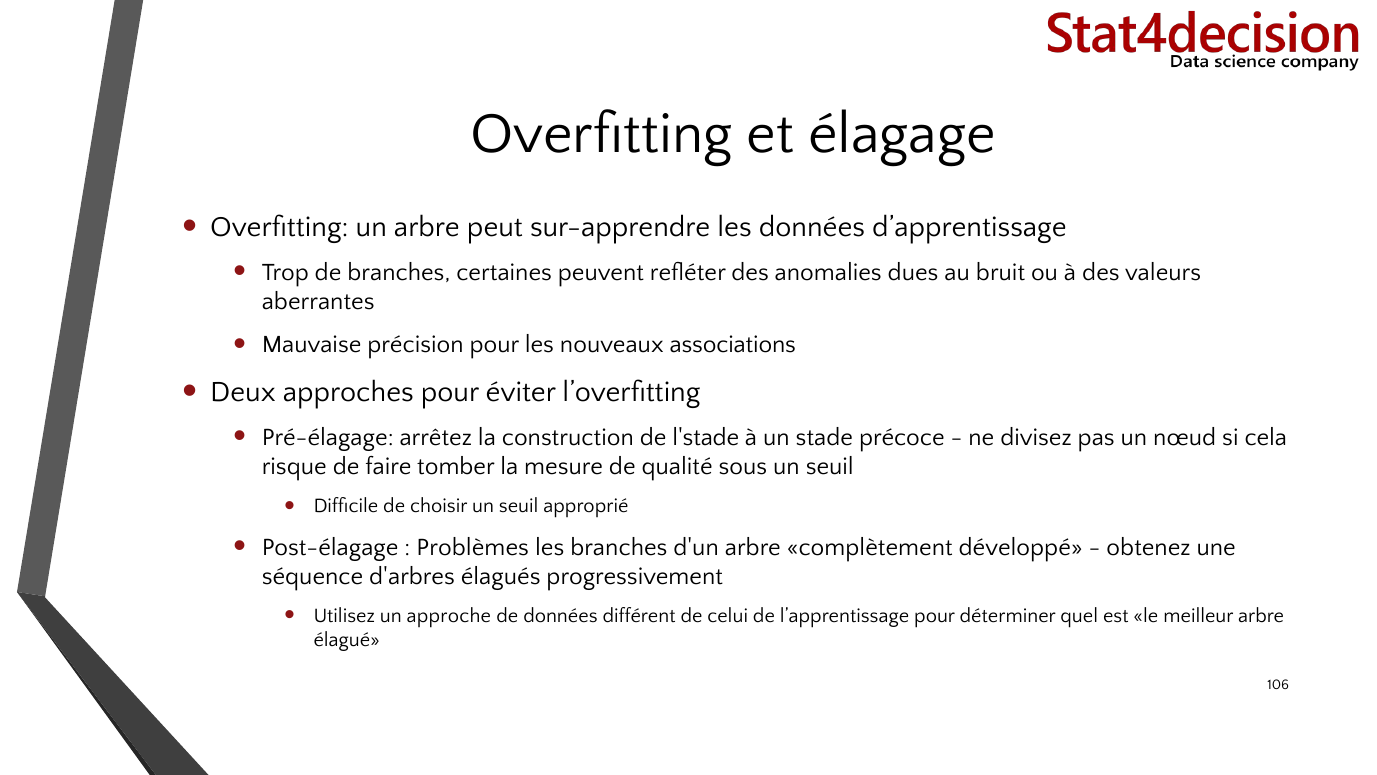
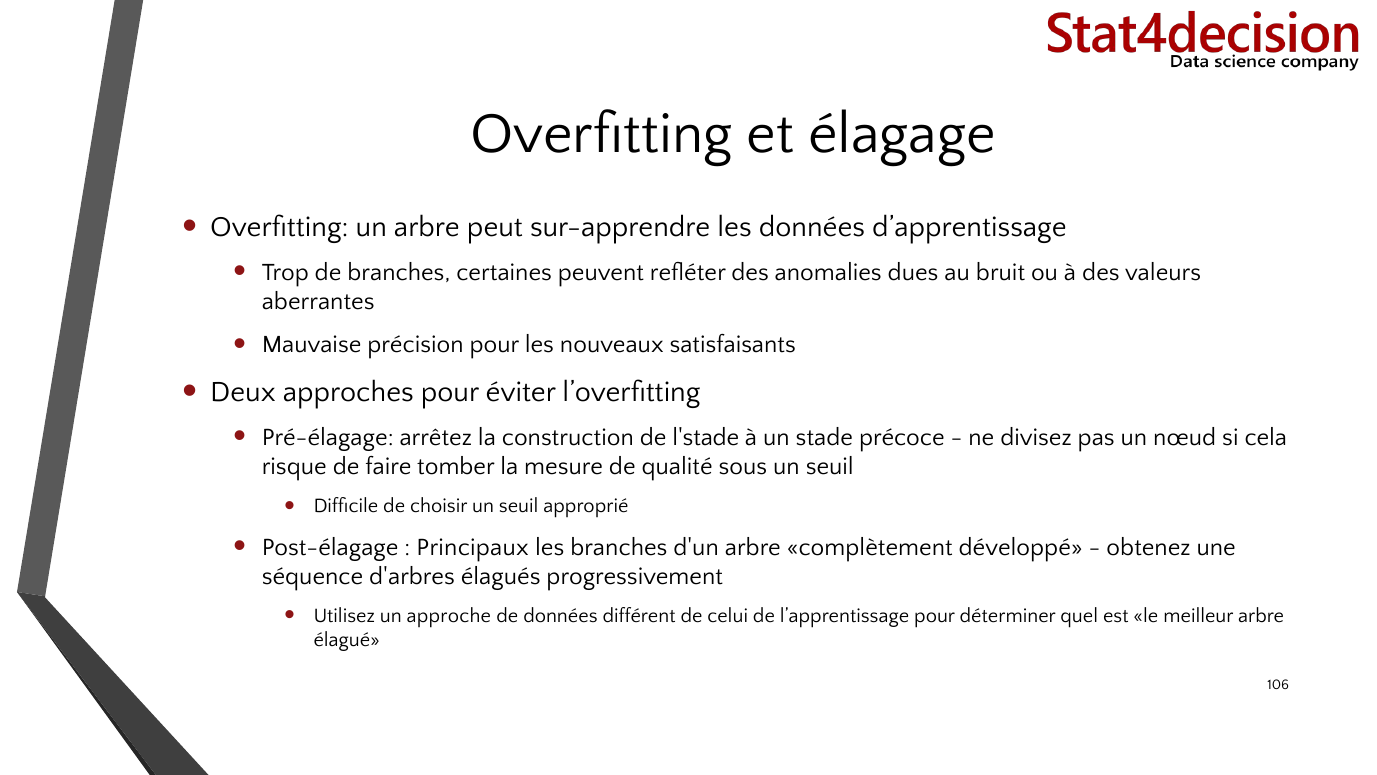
associations: associations -> satisfaisants (733, 345)
Problèmes: Problèmes -> Principaux (473, 547)
